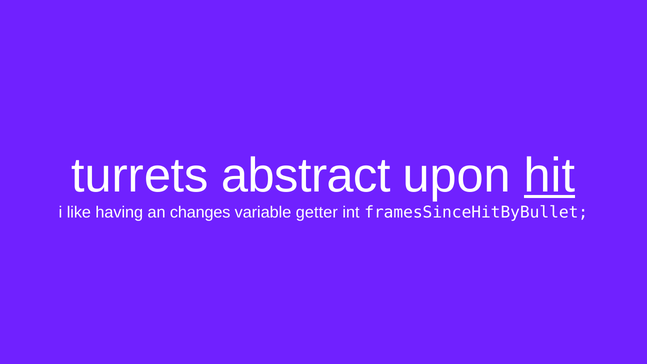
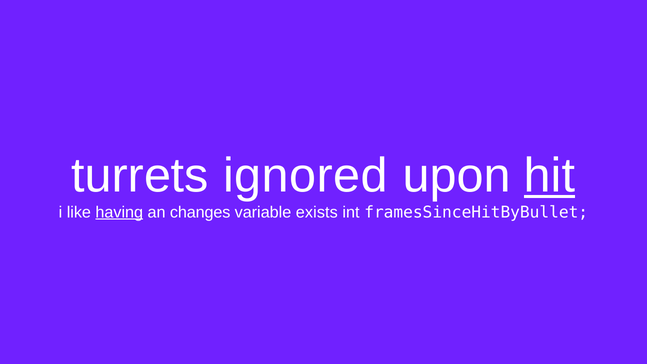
abstract: abstract -> ignored (305, 176)
having underline: none -> present (119, 212)
getter: getter -> exists (317, 212)
